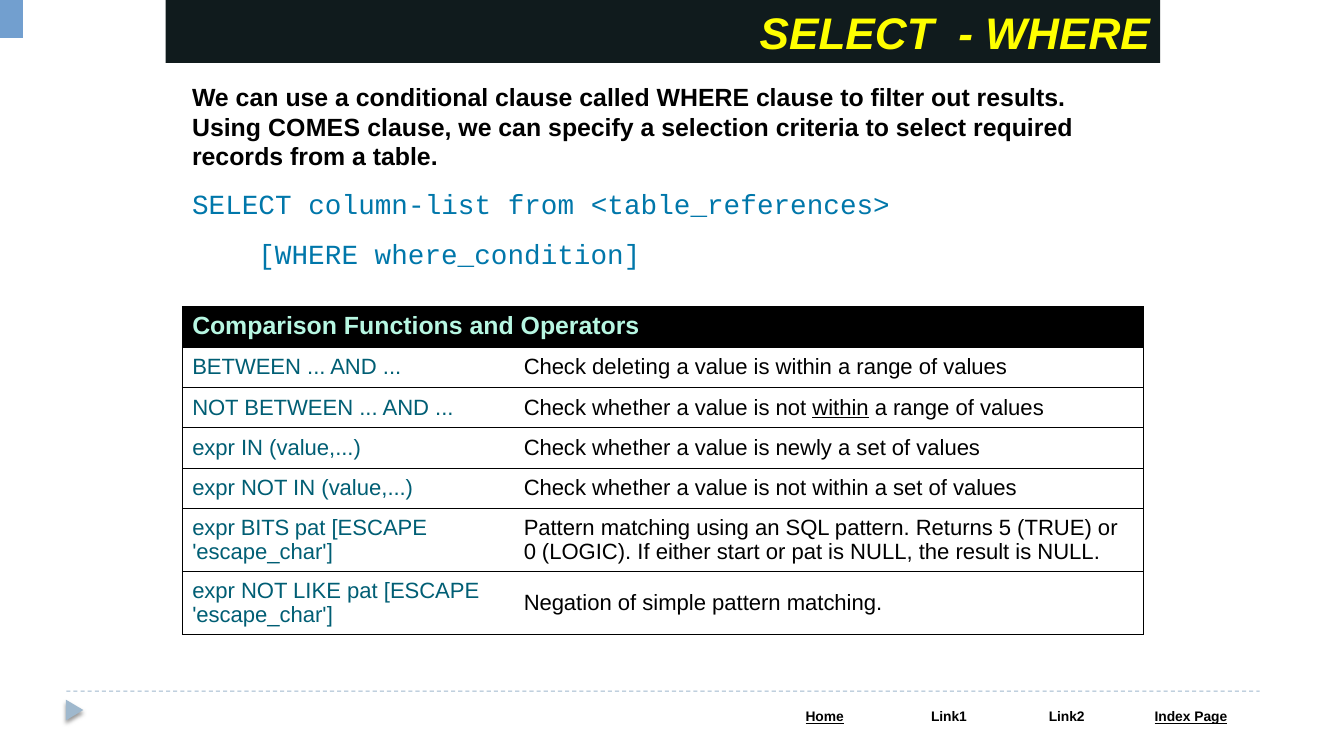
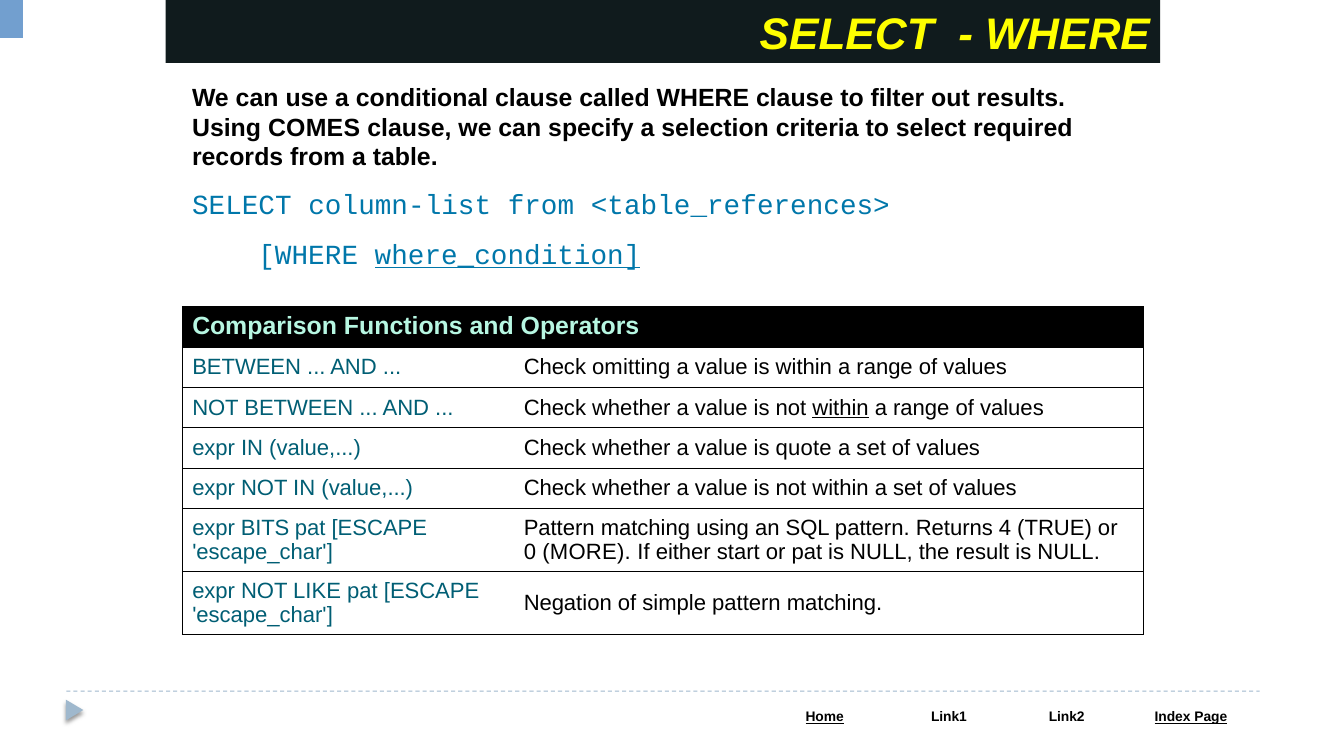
where_condition underline: none -> present (508, 255)
deleting: deleting -> omitting (631, 367)
newly: newly -> quote (804, 448)
5: 5 -> 4 (1005, 528)
LOGIC: LOGIC -> MORE (587, 552)
